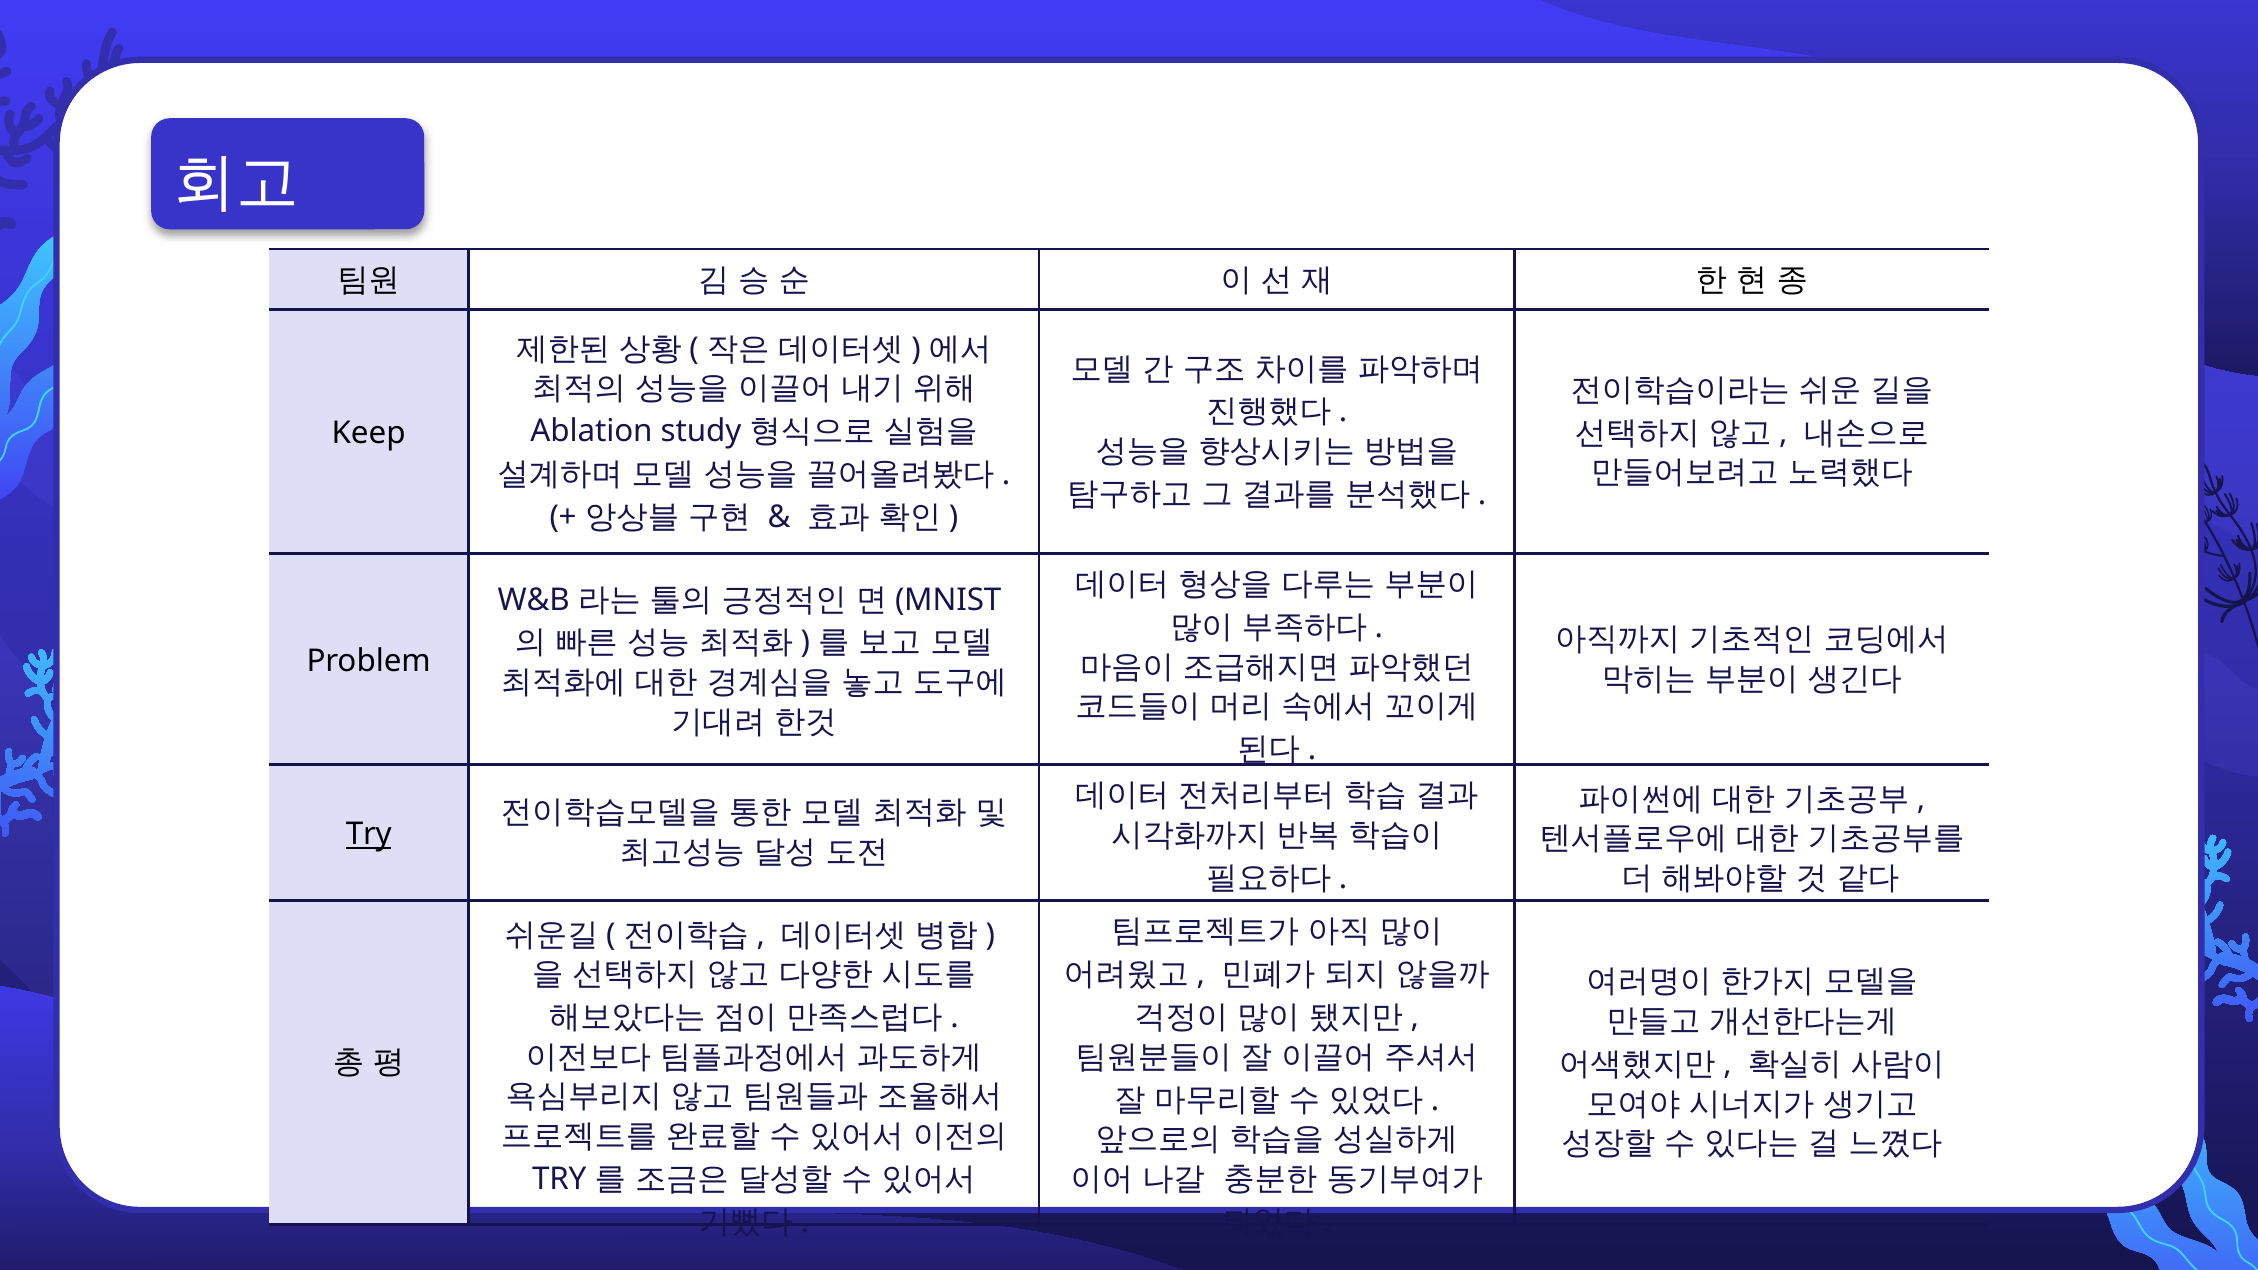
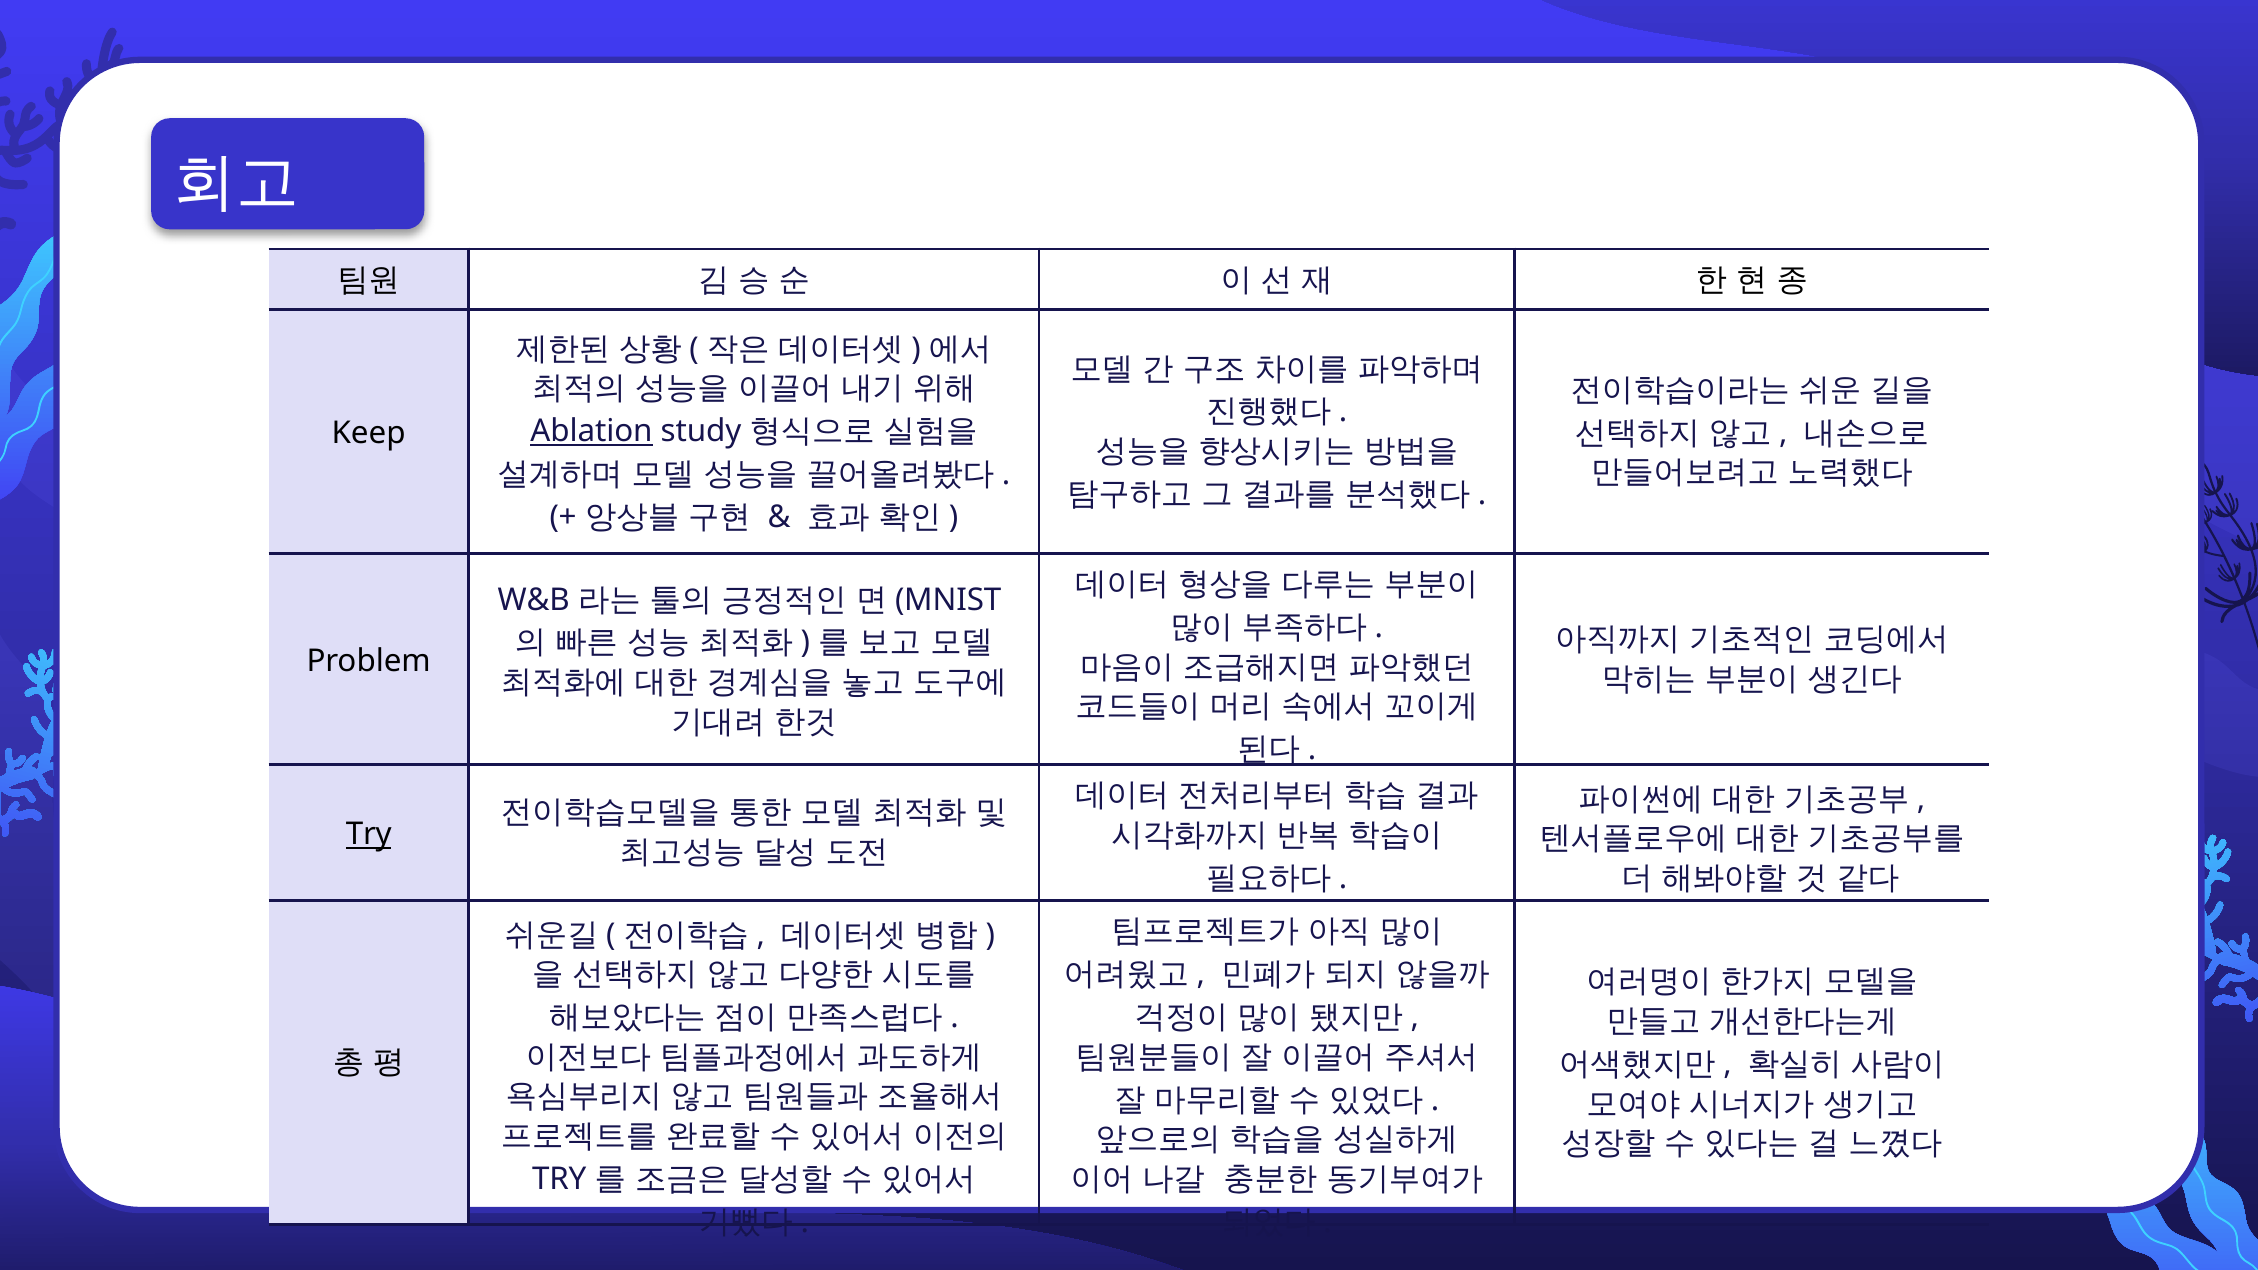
Ablation underline: none -> present (591, 431)
